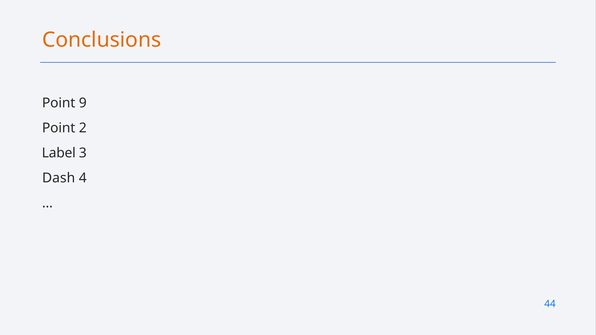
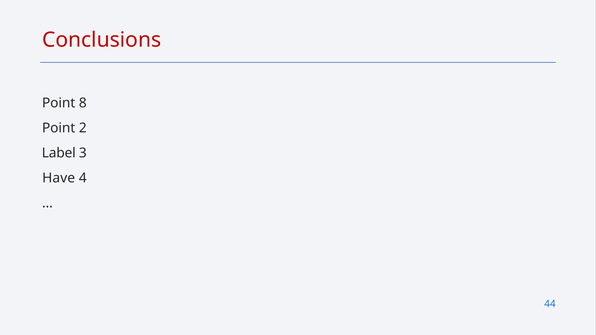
Conclusions colour: orange -> red (102, 40)
9: 9 -> 8 (83, 103)
Dash: Dash -> Have (59, 178)
